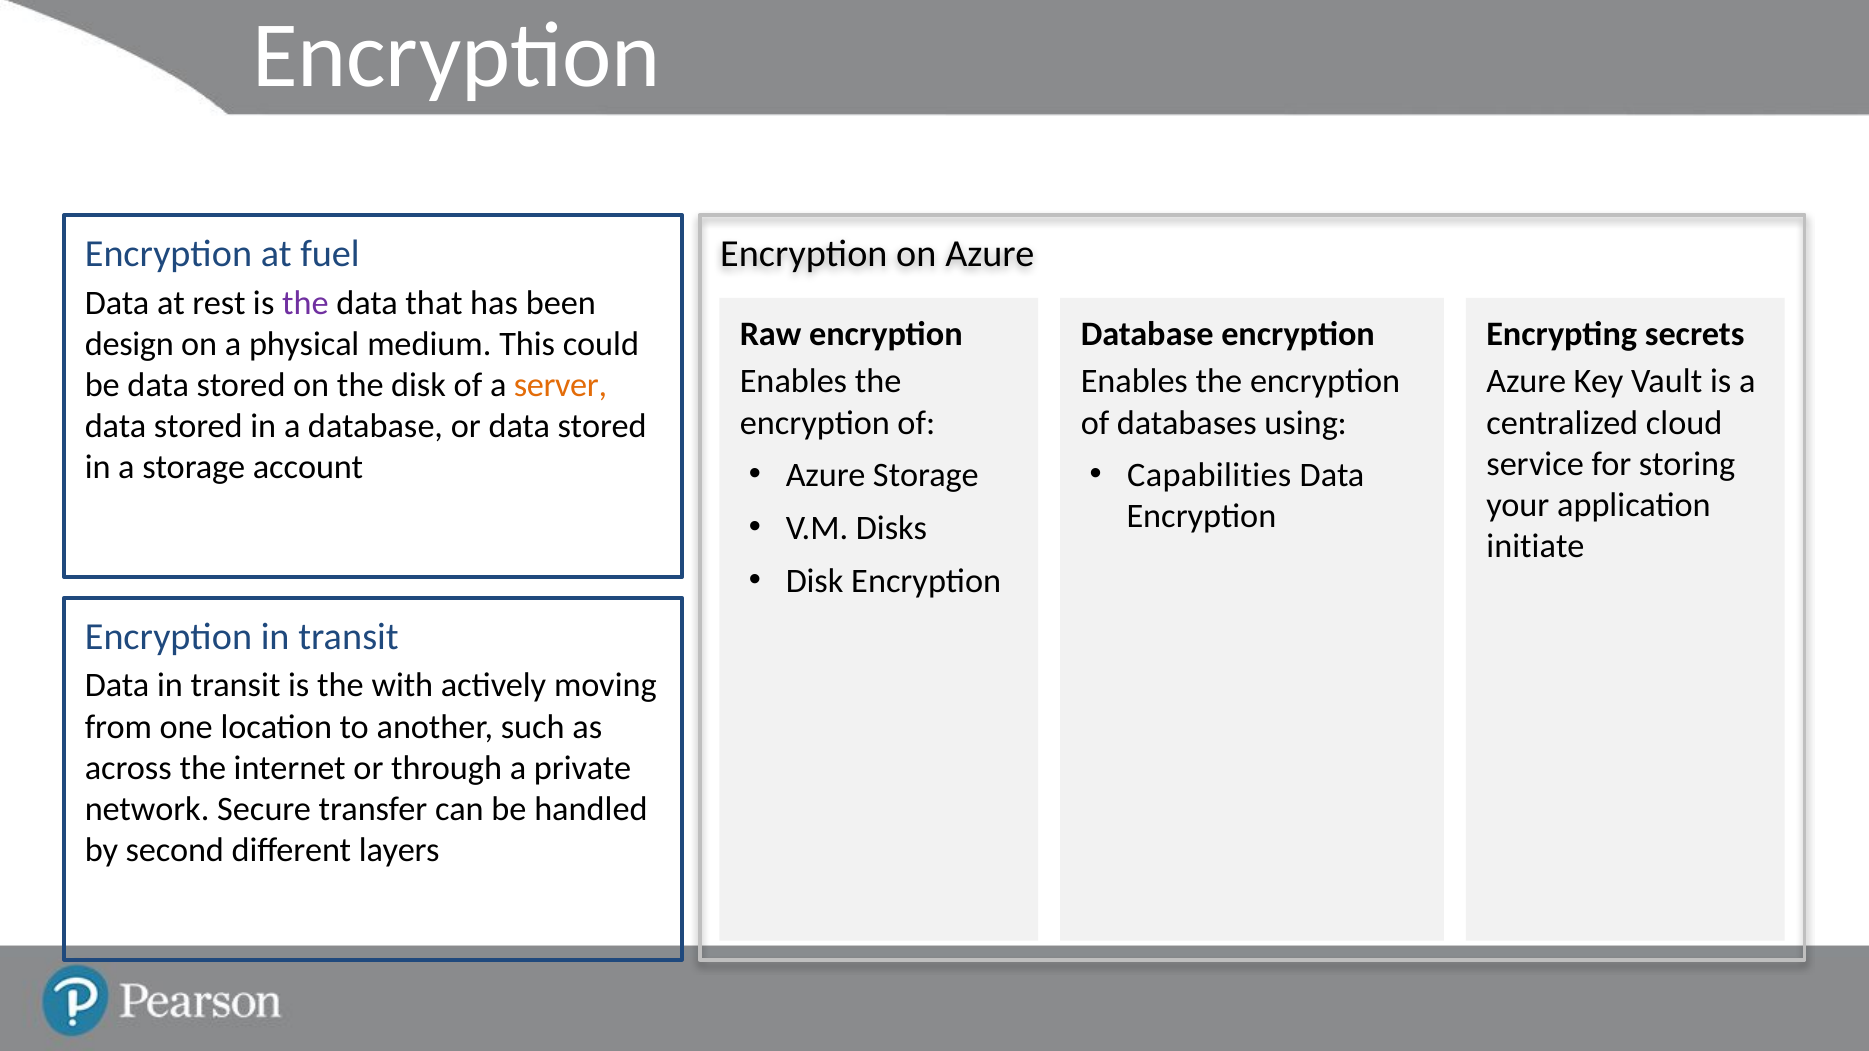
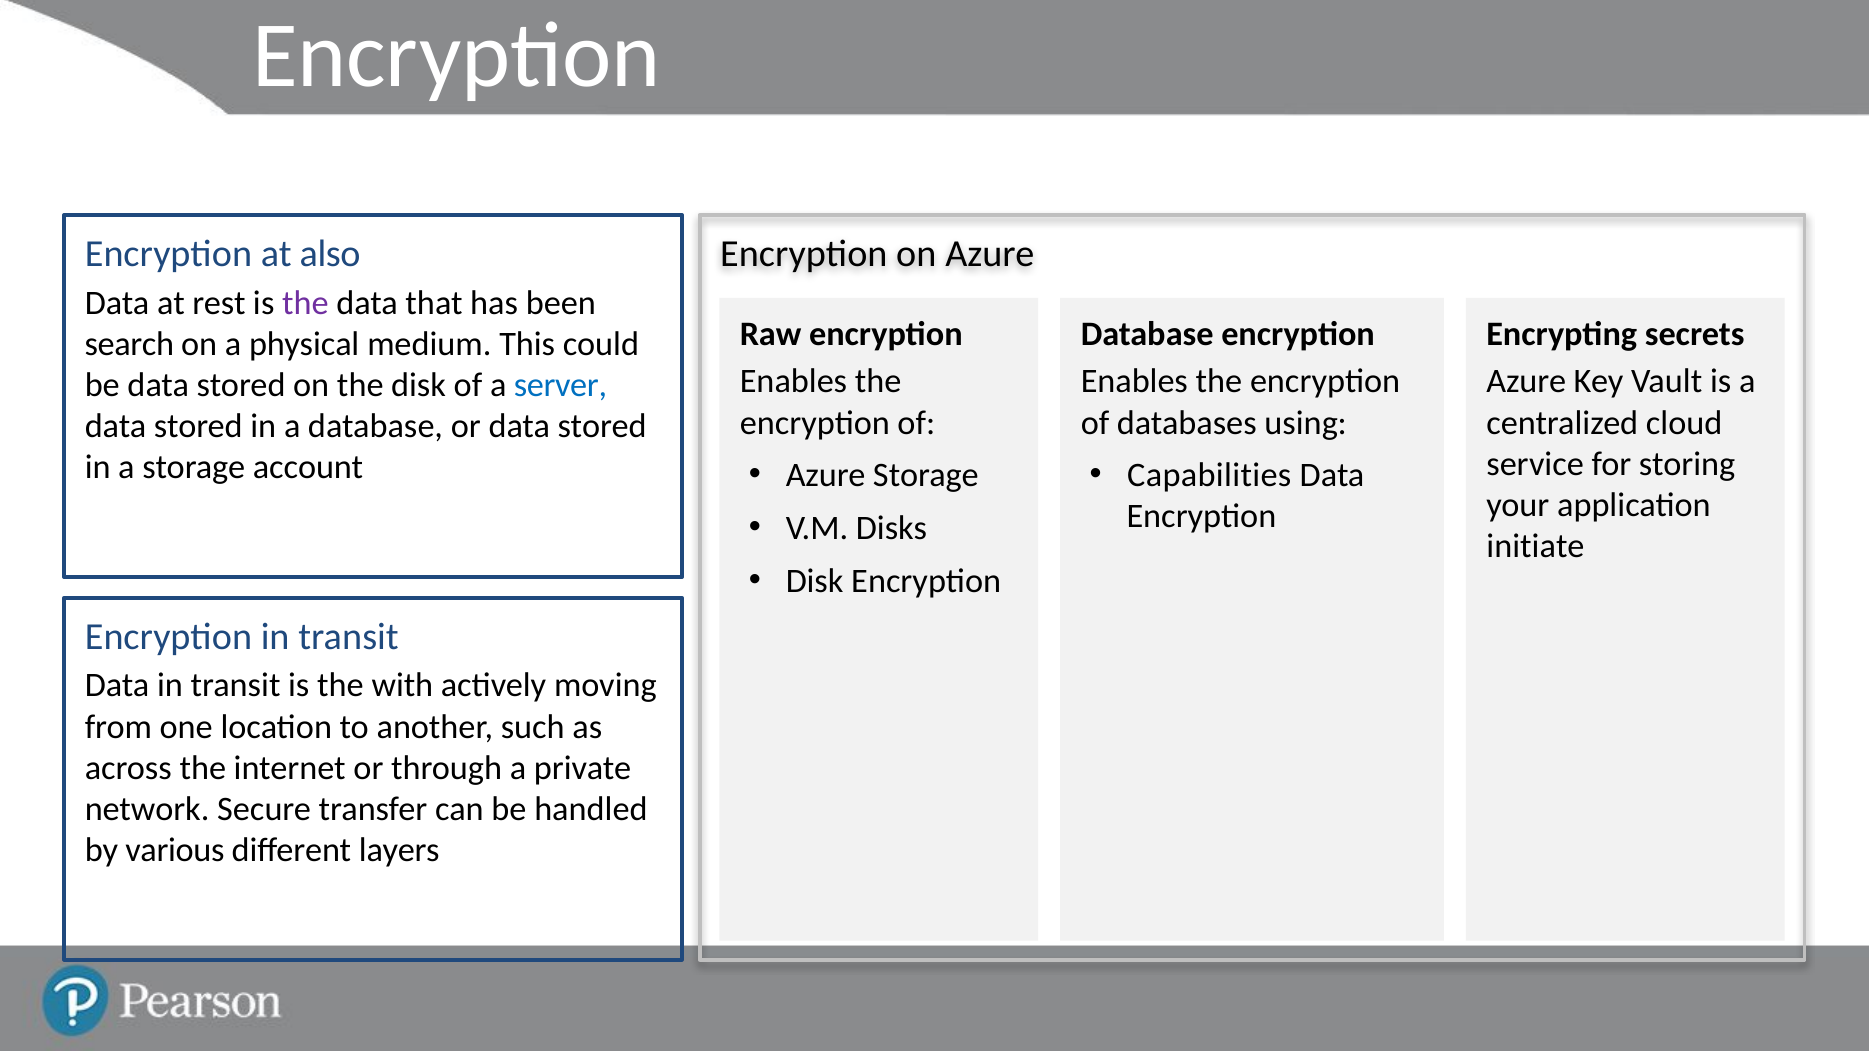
fuel: fuel -> also (330, 254)
design: design -> search (129, 344)
server colour: orange -> blue (560, 385)
second: second -> various (175, 851)
